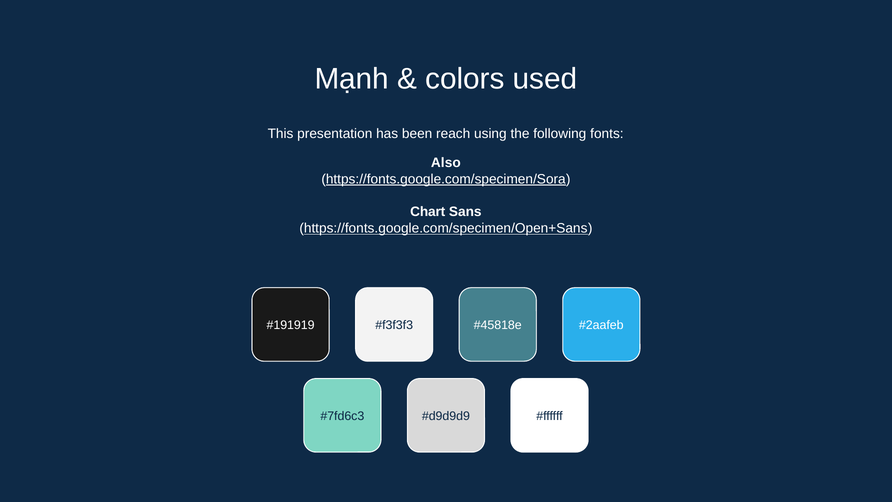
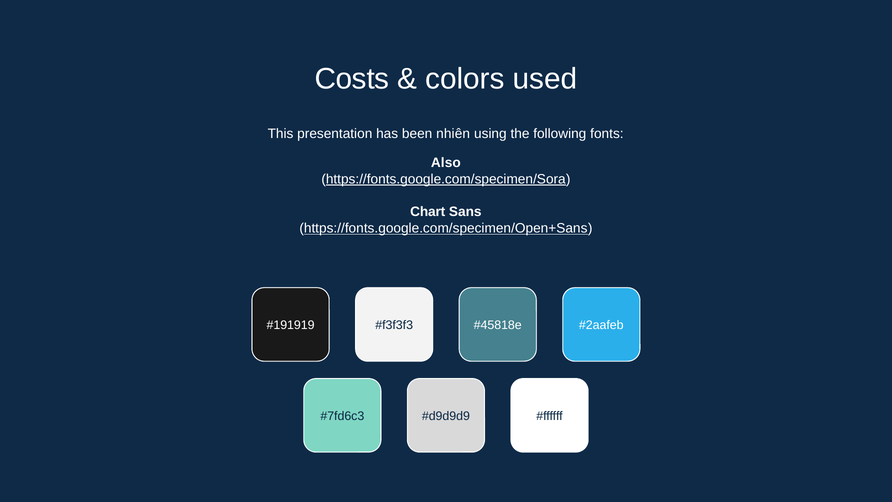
Mạnh: Mạnh -> Costs (352, 79)
reach: reach -> nhiên (453, 134)
